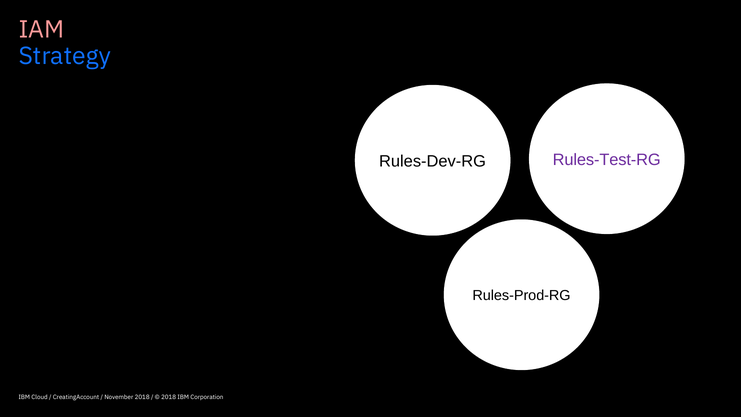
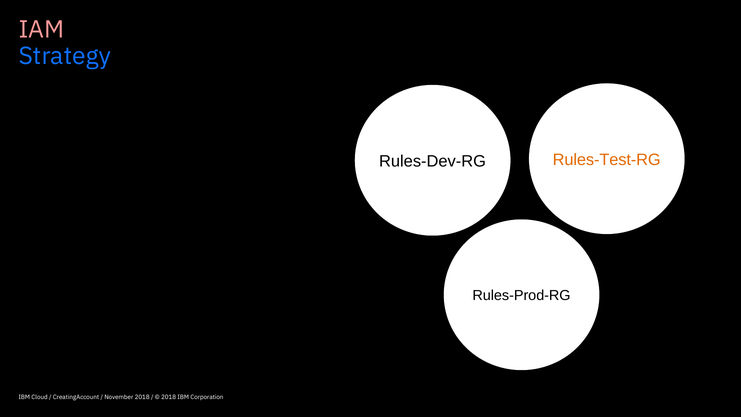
Rules-Test-RG colour: purple -> orange (607, 160)
